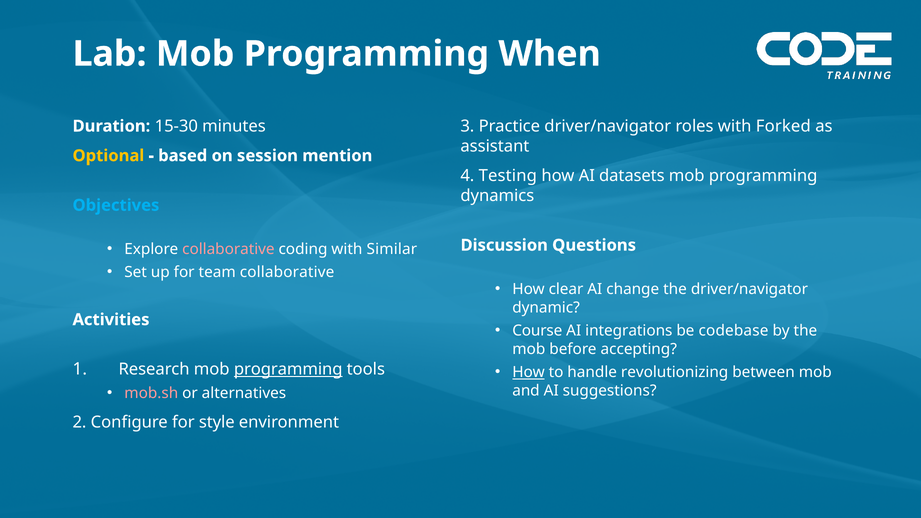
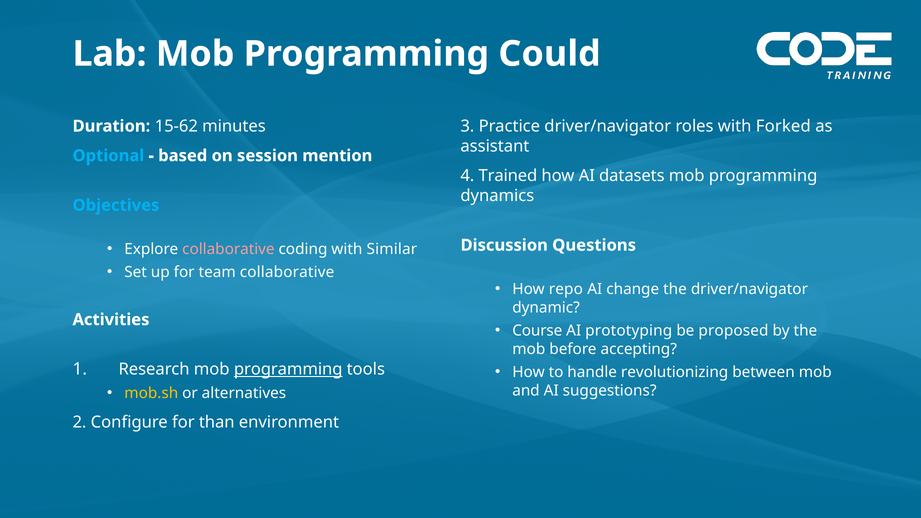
When: When -> Could (550, 54)
15-30: 15-30 -> 15-62 (176, 126)
Optional colour: yellow -> light blue (108, 156)
Testing: Testing -> Trained (508, 176)
clear: clear -> repo (566, 289)
integrations: integrations -> prototyping (629, 331)
codebase: codebase -> proposed (734, 331)
How underline: present -> none (529, 372)
mob.sh colour: pink -> yellow (151, 393)
style: style -> than (217, 422)
